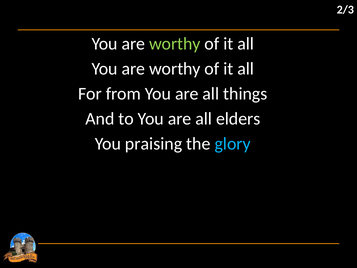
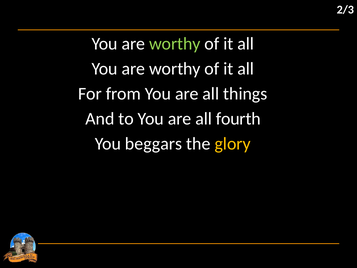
elders: elders -> fourth (238, 119)
praising: praising -> beggars (154, 144)
glory colour: light blue -> yellow (233, 144)
